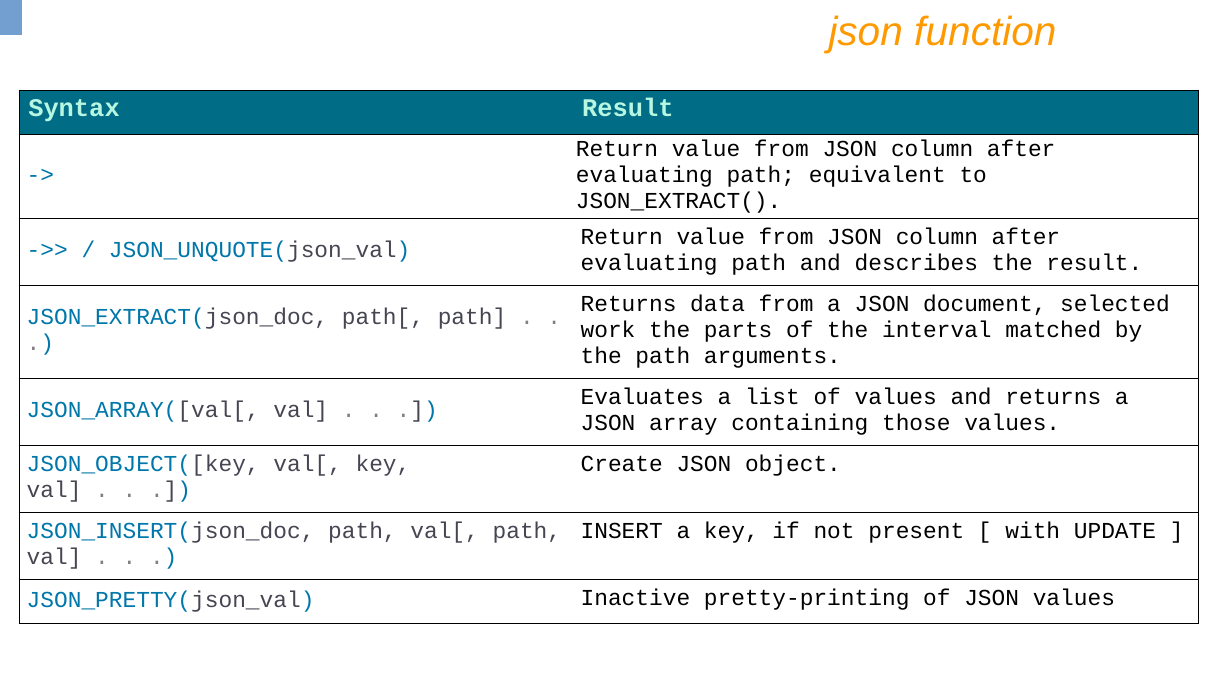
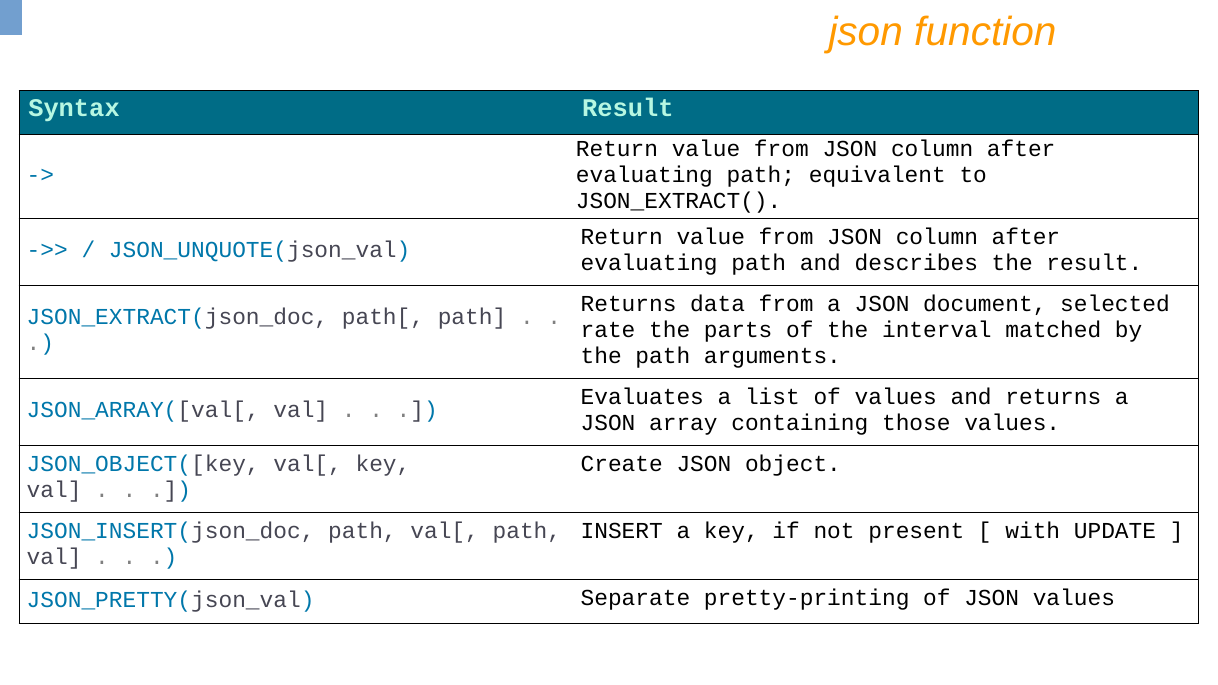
work: work -> rate (608, 330)
Inactive: Inactive -> Separate (635, 598)
